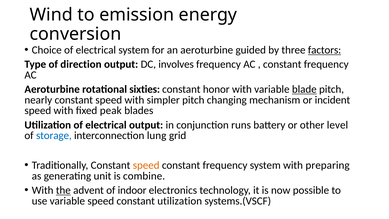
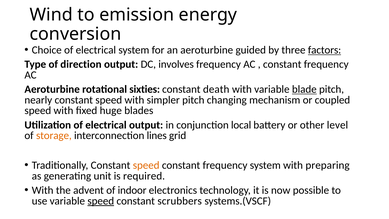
honor: honor -> death (216, 89)
incident: incident -> coupled (332, 100)
peak: peak -> huge (111, 111)
runs: runs -> local (241, 125)
storage colour: blue -> orange (54, 135)
lung: lung -> lines (157, 135)
combine: combine -> required (144, 176)
the underline: present -> none (63, 190)
speed underline: none -> present (101, 201)
constant utilization: utilization -> scrubbers (180, 201)
